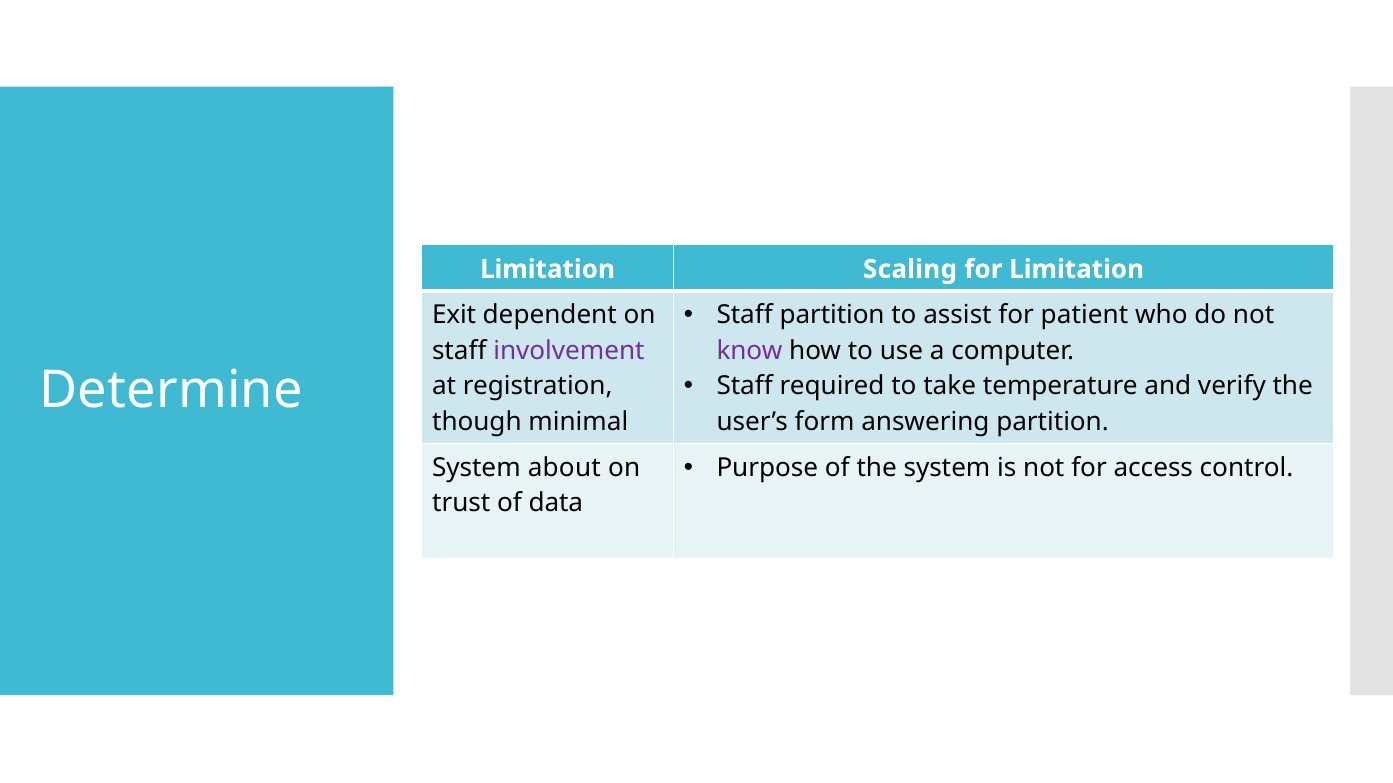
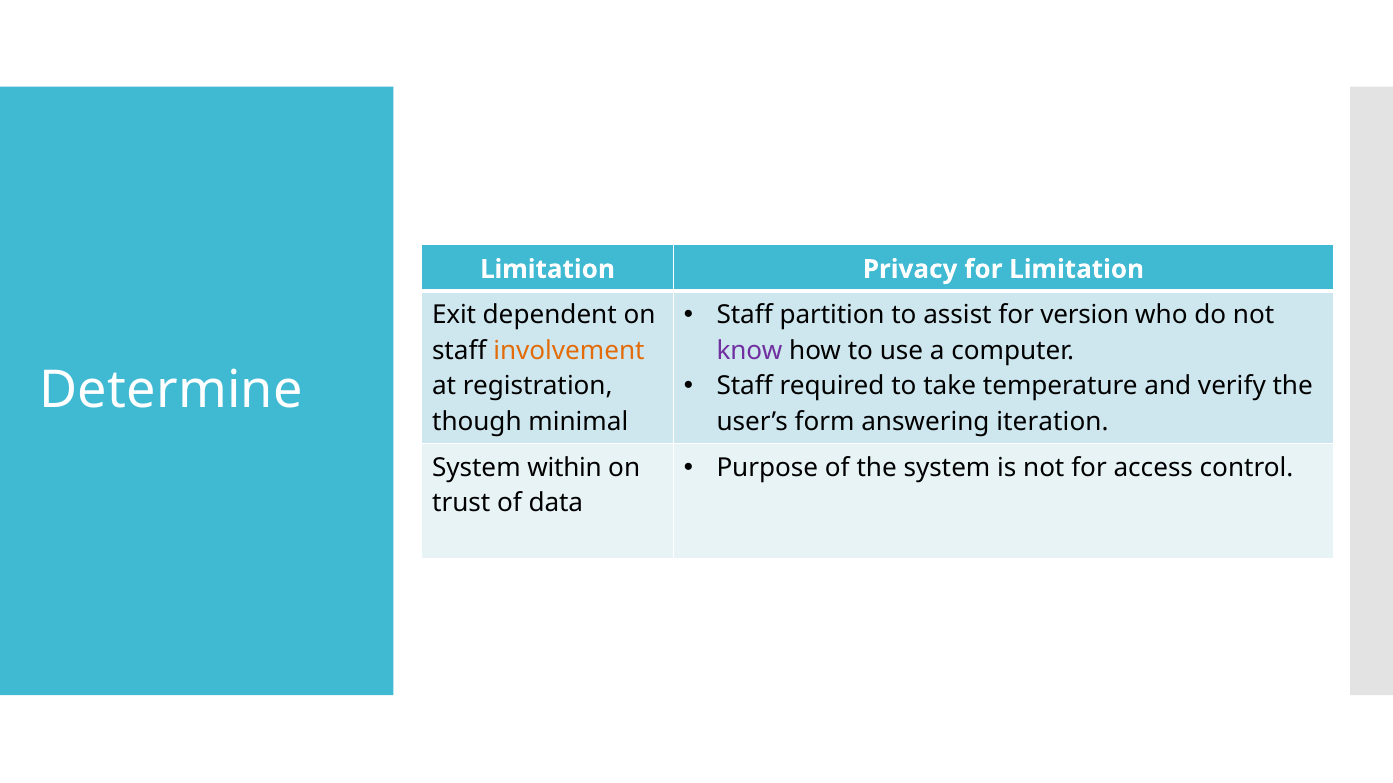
Scaling: Scaling -> Privacy (910, 269)
patient: patient -> version (1085, 315)
involvement colour: purple -> orange (569, 351)
answering partition: partition -> iteration (1053, 422)
about: about -> within (565, 468)
